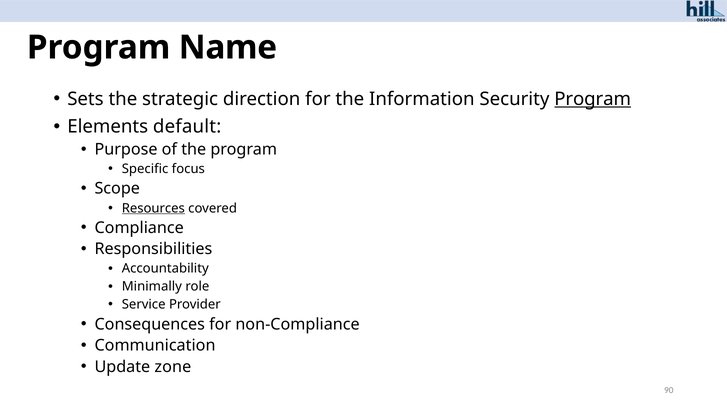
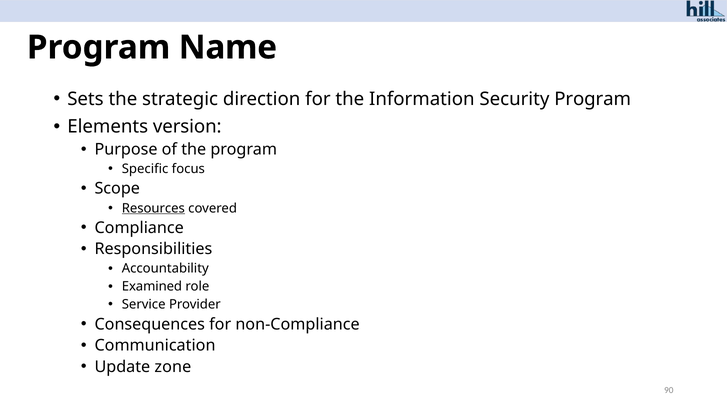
Program underline: present -> none (593, 99)
default: default -> version (187, 127)
Minimally: Minimally -> Examined (152, 287)
